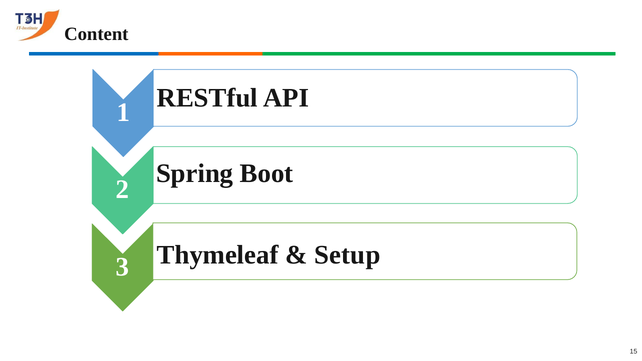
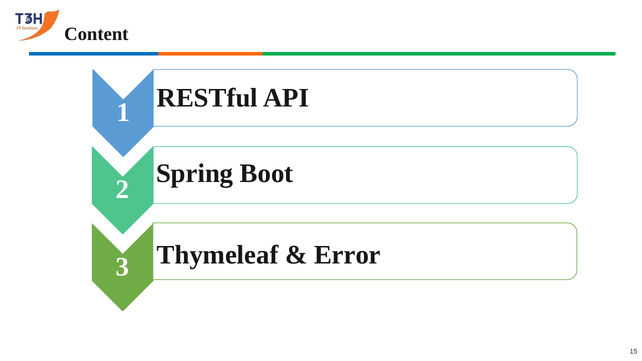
Setup: Setup -> Error (347, 255)
